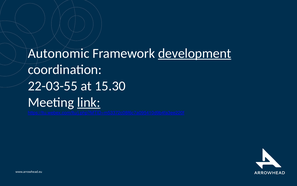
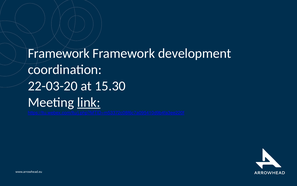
Autonomic: Autonomic -> Framework (59, 53)
development underline: present -> none (195, 53)
22-03-55: 22-03-55 -> 22-03-20 (53, 86)
